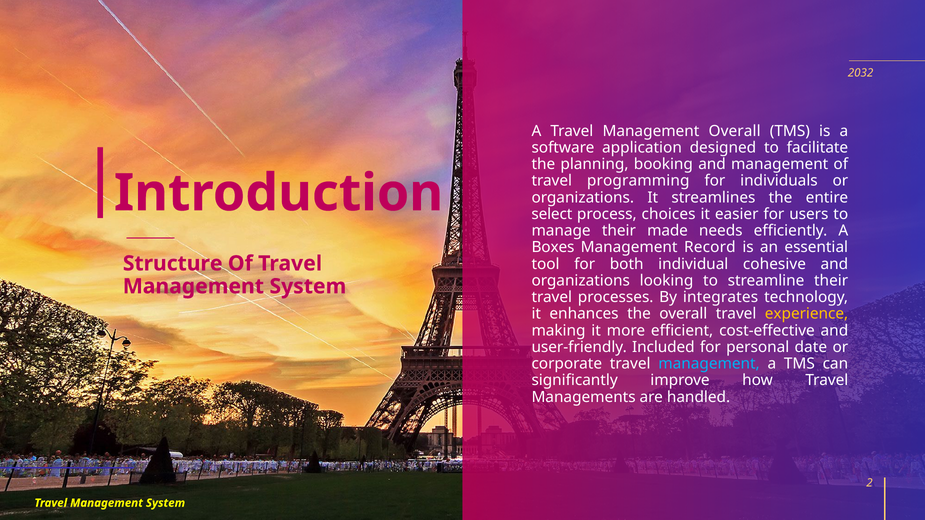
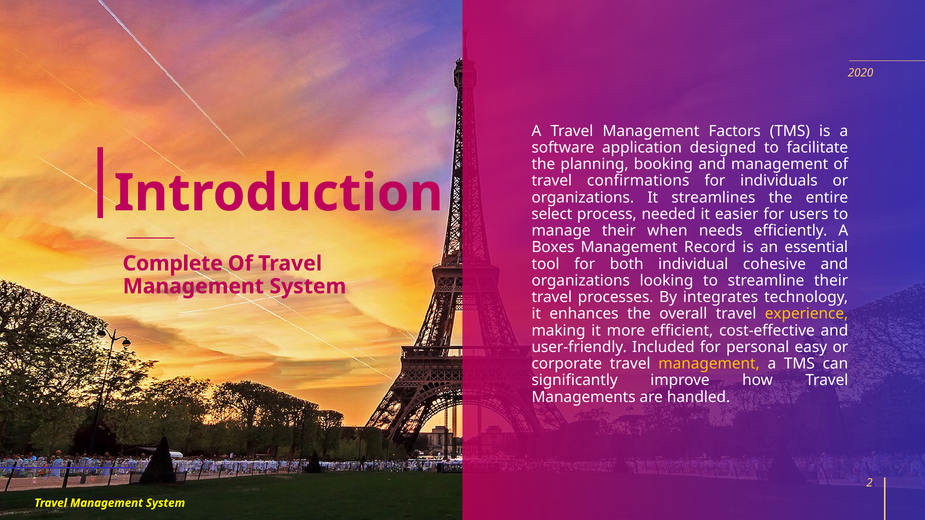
2032: 2032 -> 2020 (861, 73)
Management Overall: Overall -> Factors (735, 131)
programming: programming -> confirmations (638, 181)
choices: choices -> needed (669, 214)
made: made -> when (667, 231)
Structure: Structure -> Complete (173, 264)
date: date -> easy (811, 347)
management colour: light blue -> yellow (709, 364)
